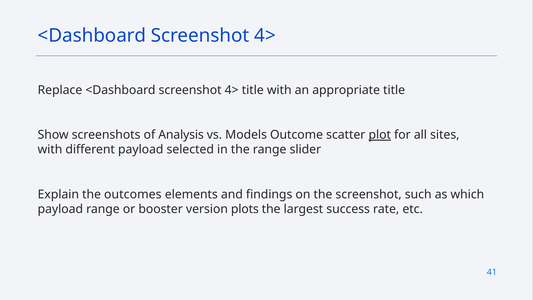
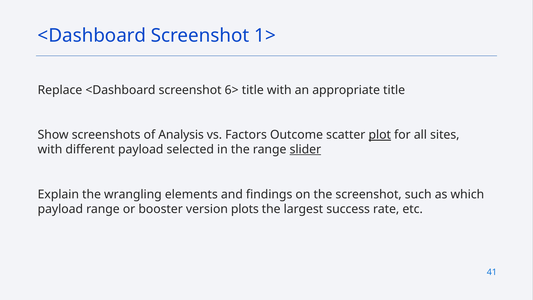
4>: 4> -> 1> (265, 36)
Replace <Dashboard screenshot 4>: 4> -> 6> (232, 90)
Models: Models -> Factors (246, 135)
slider underline: none -> present (305, 149)
outcomes: outcomes -> wrangling (133, 194)
